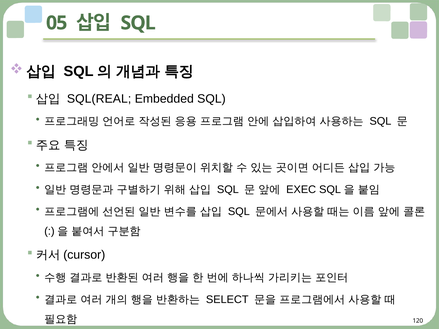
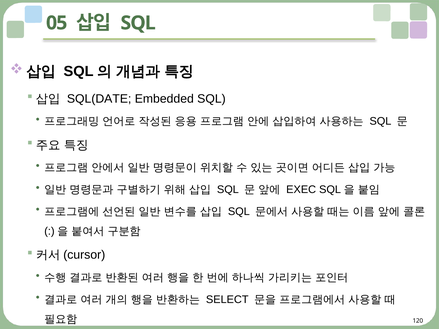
SQL(REAL: SQL(REAL -> SQL(DATE (99, 99)
